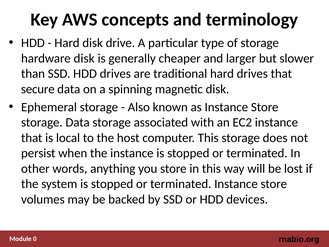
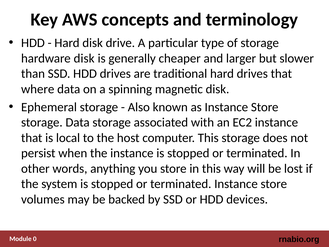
secure: secure -> where (38, 89)
